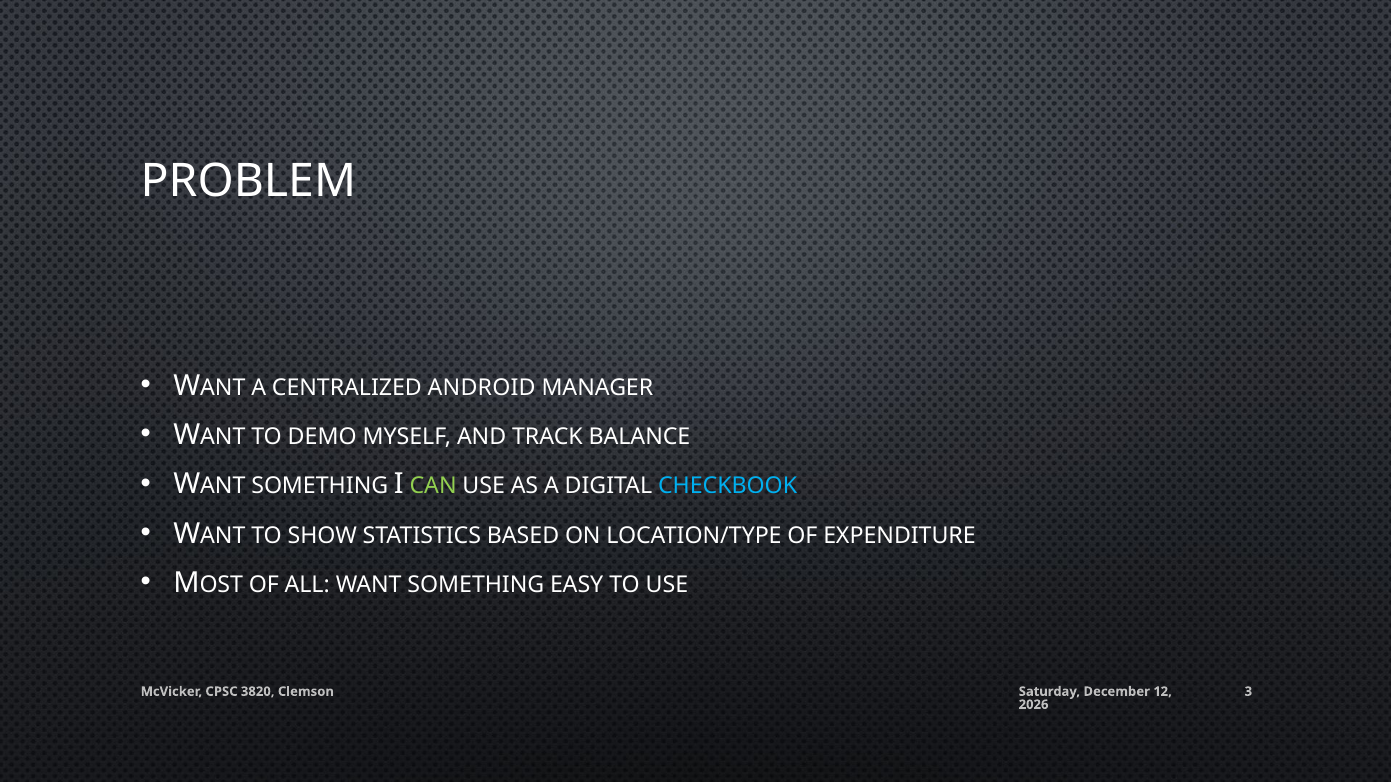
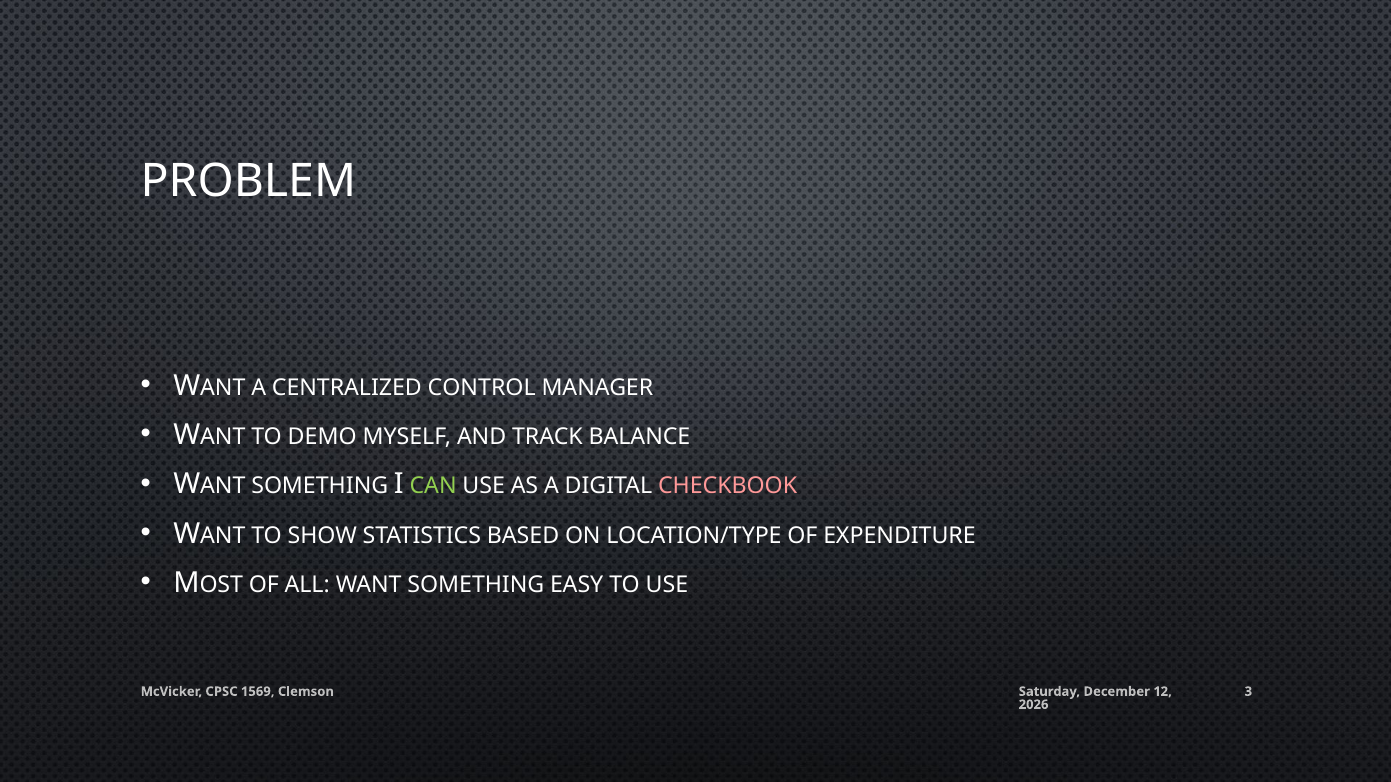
ANDROID: ANDROID -> CONTROL (482, 388)
CHECKBOOK colour: light blue -> pink (728, 486)
3820: 3820 -> 1569 (258, 692)
